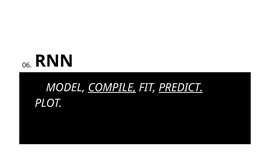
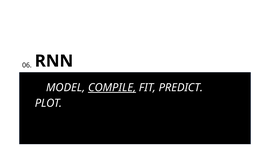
PREDICT underline: present -> none (181, 87)
